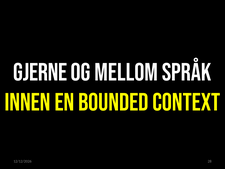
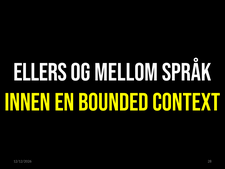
GJERNE: GJERNE -> ELLERS (40, 72)
